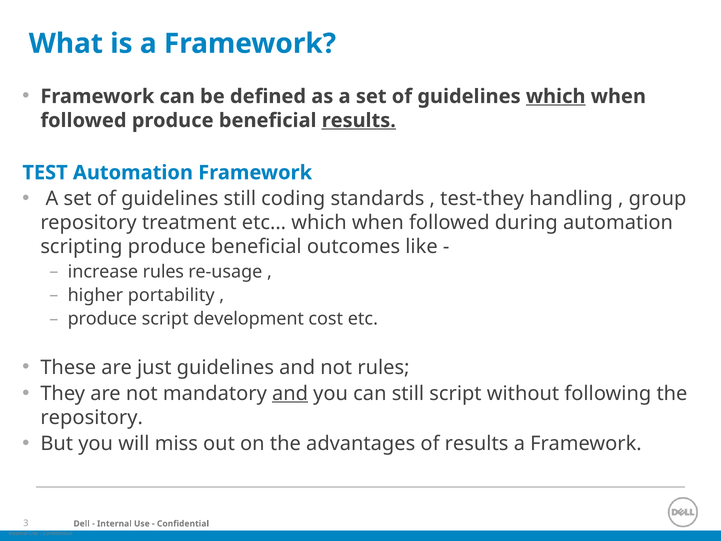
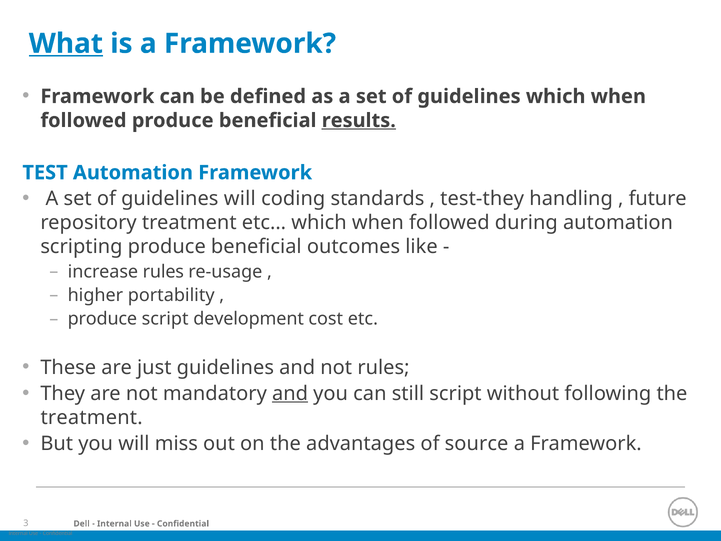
What underline: none -> present (66, 44)
which underline: present -> none (556, 96)
guidelines still: still -> will (240, 199)
group: group -> future (658, 199)
repository: repository -> treatment (92, 417)
of results: results -> source (477, 443)
